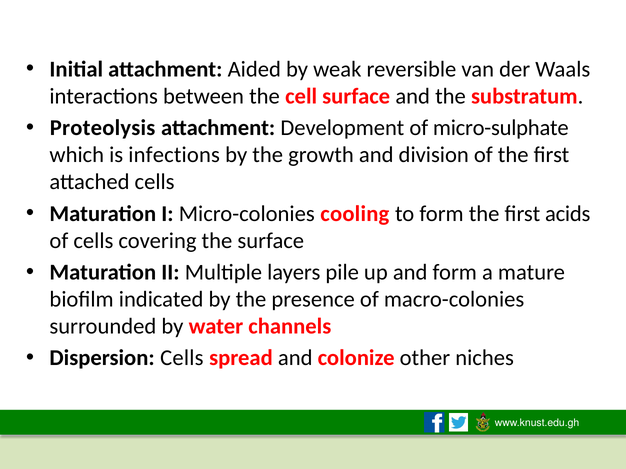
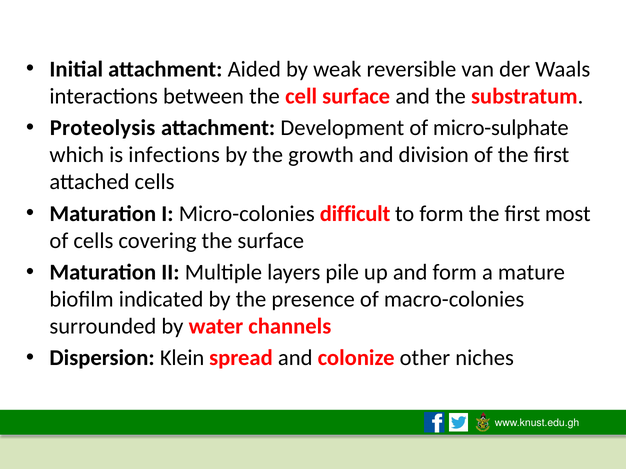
cooling: cooling -> difficult (355, 214)
acids: acids -> most (568, 214)
Dispersion Cells: Cells -> Klein (182, 358)
